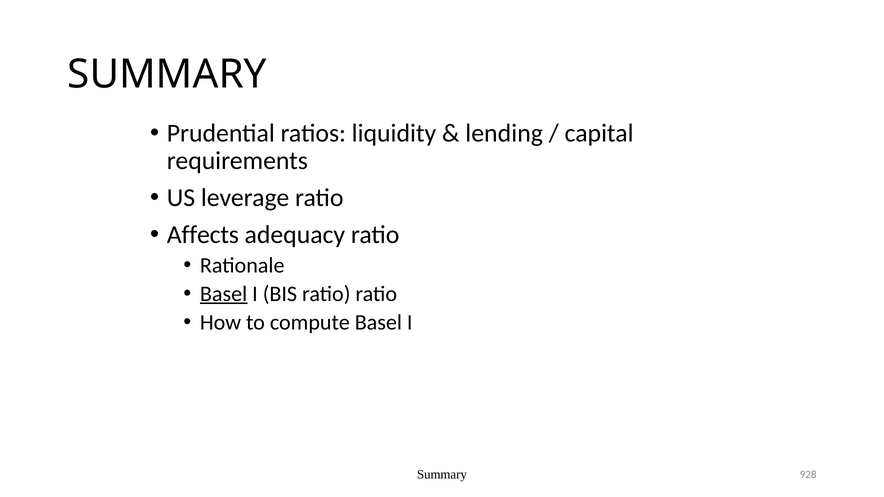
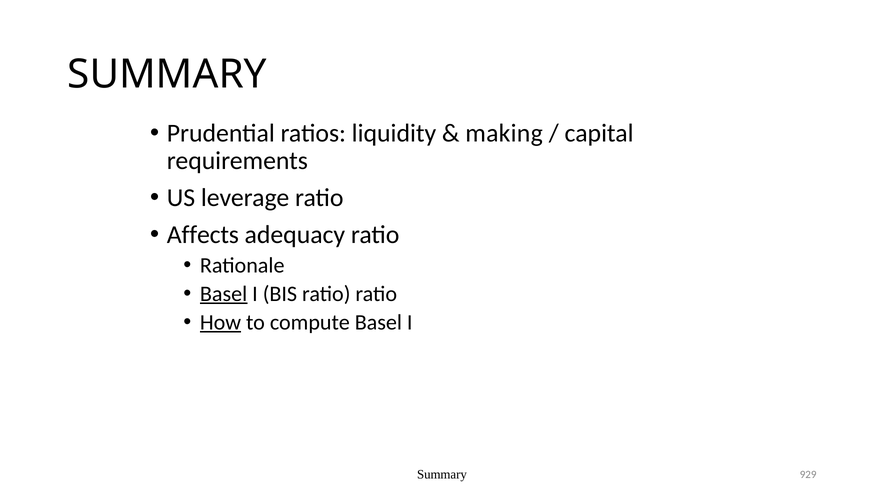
lending: lending -> making (504, 133)
How underline: none -> present (221, 322)
928: 928 -> 929 (808, 475)
